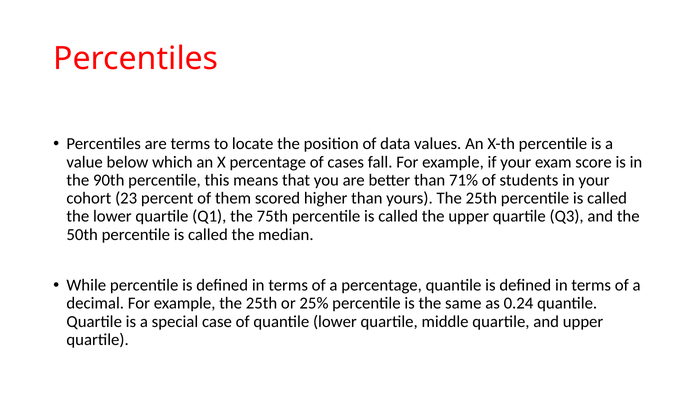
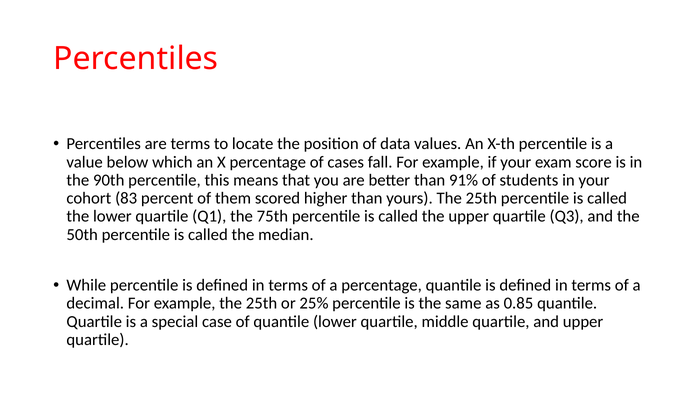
71%: 71% -> 91% (464, 180)
23: 23 -> 83 (126, 198)
0.24: 0.24 -> 0.85 (518, 303)
